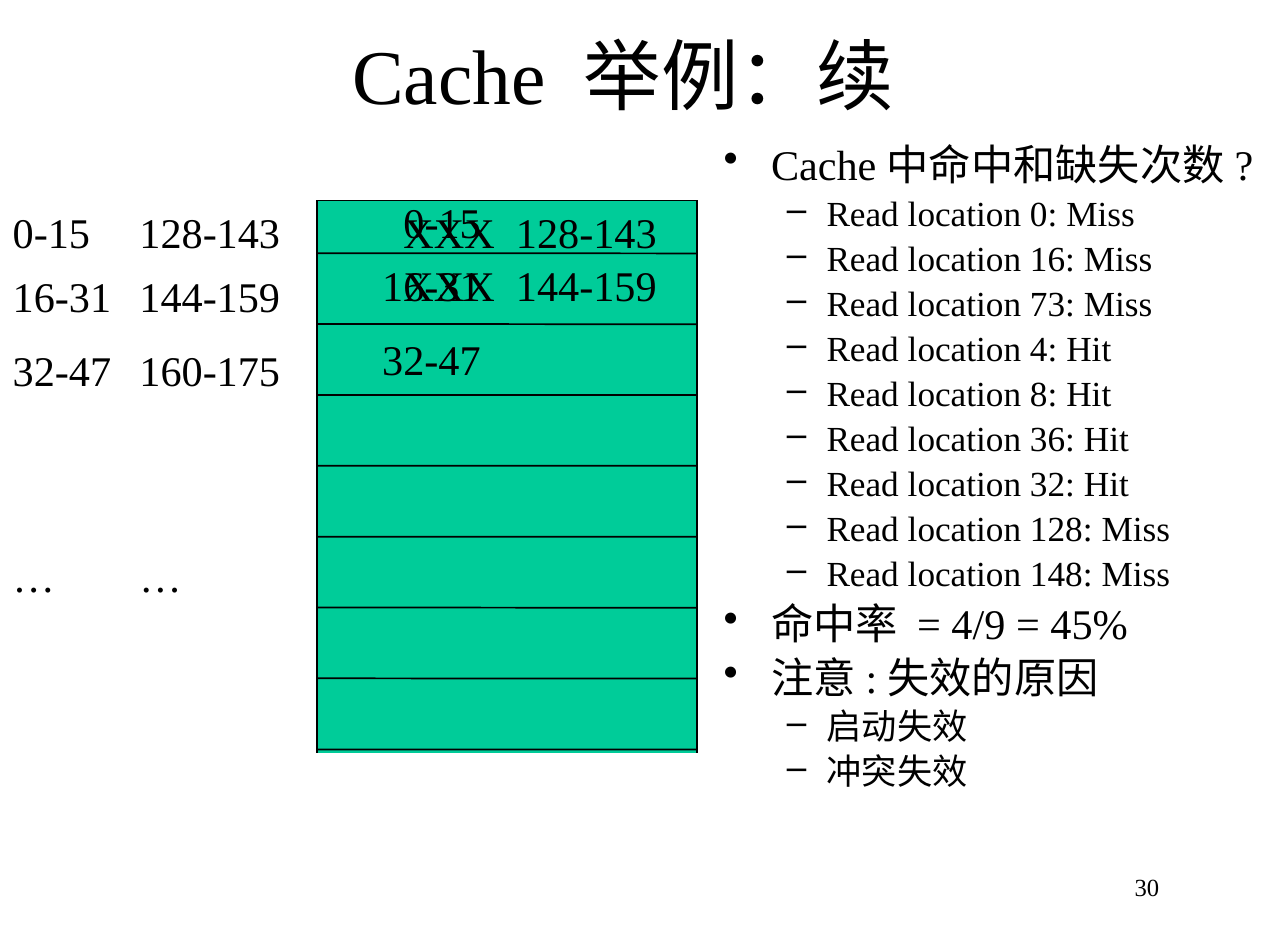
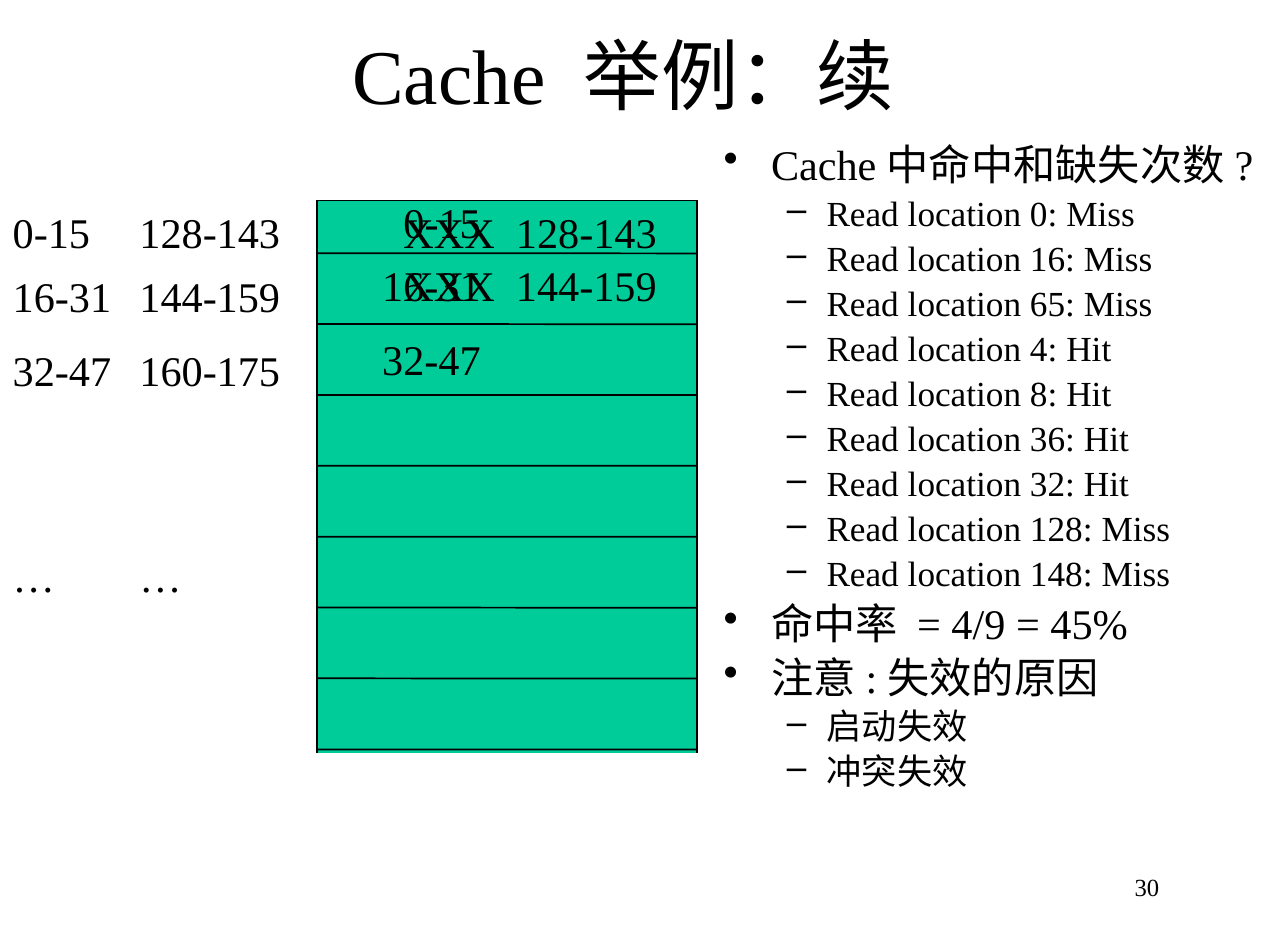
73: 73 -> 65 (1052, 305)
